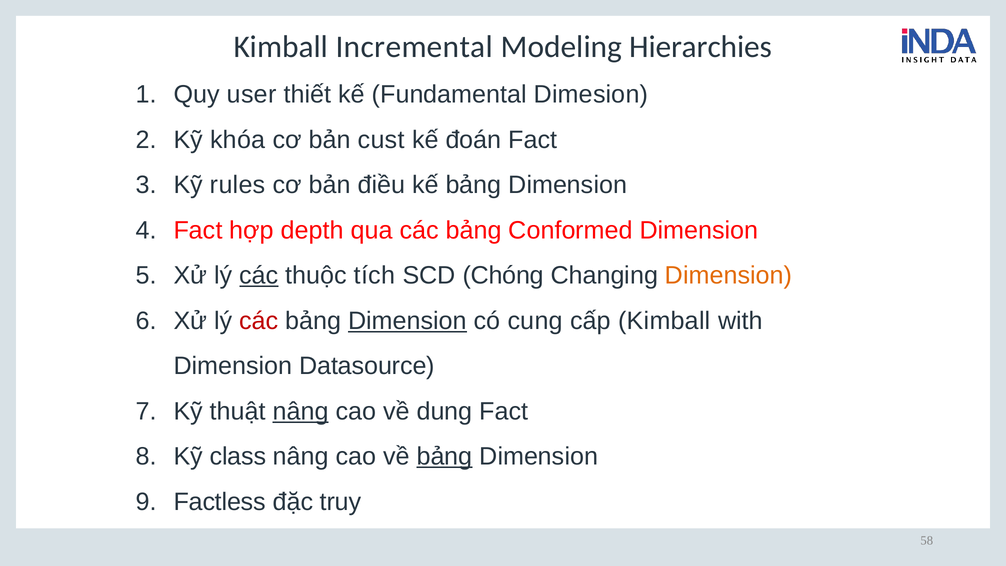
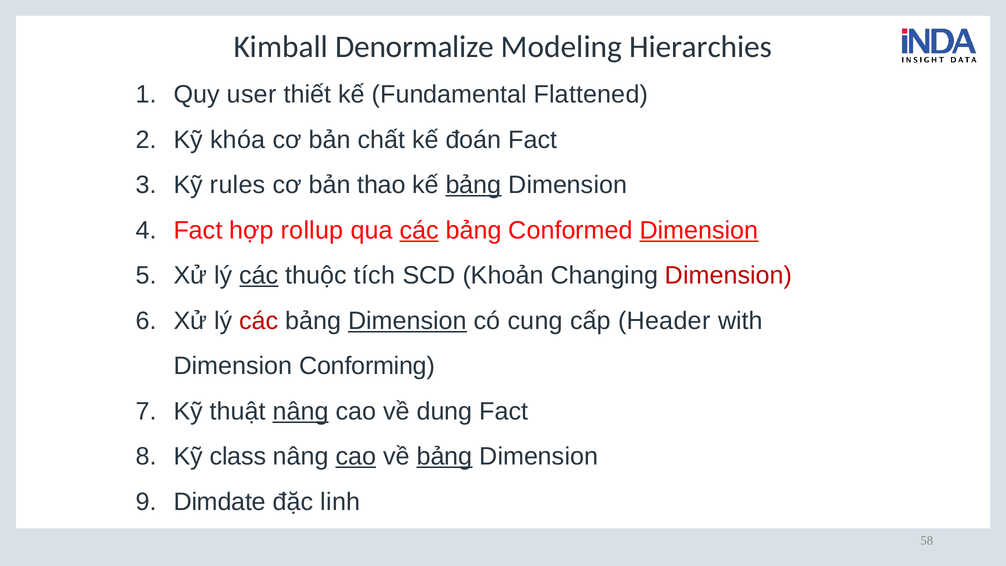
Incremental: Incremental -> Denormalize (415, 47)
Dimesion: Dimesion -> Flattened (591, 94)
cust: cust -> chất (381, 140)
điều: điều -> thao (381, 185)
bảng underline: none -> present (473, 185)
depth: depth -> rollup (312, 230)
các underline: none -> present (419, 230)
Dimension underline: none -> present (699, 230)
Chóng: Chóng -> Khoản (503, 275)
Dimension colour: orange -> red (729, 275)
cấp Kimball: Kimball -> Header (664, 321)
Datasource: Datasource -> Conforming (367, 366)
cao underline: none -> present (356, 457)
Factless: Factless -> Dimdate (220, 502)
truy: truy -> linh (340, 502)
